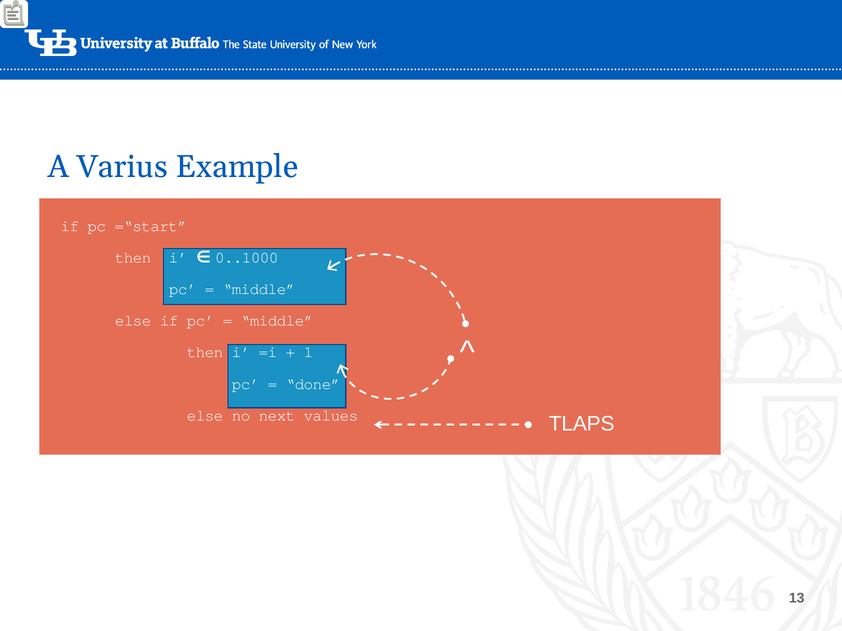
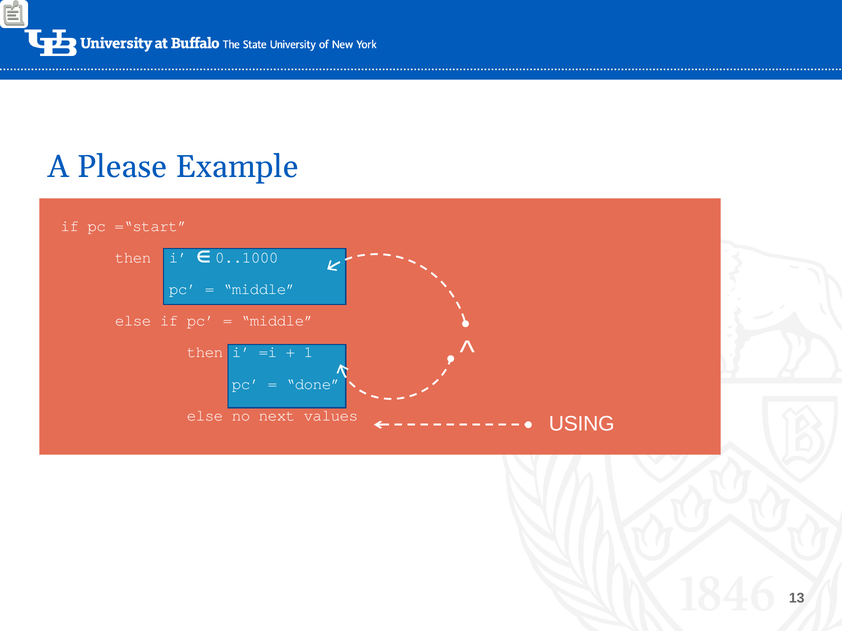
Varius: Varius -> Please (122, 167)
TLAPS: TLAPS -> USING (582, 424)
